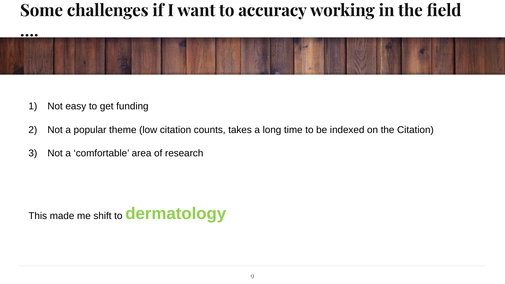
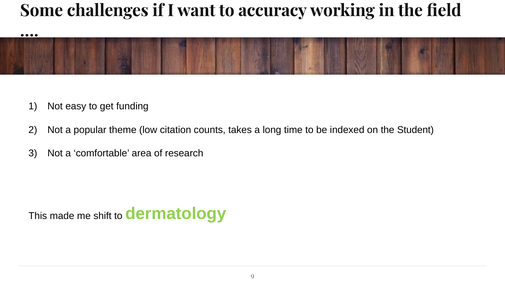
the Citation: Citation -> Student (415, 130)
